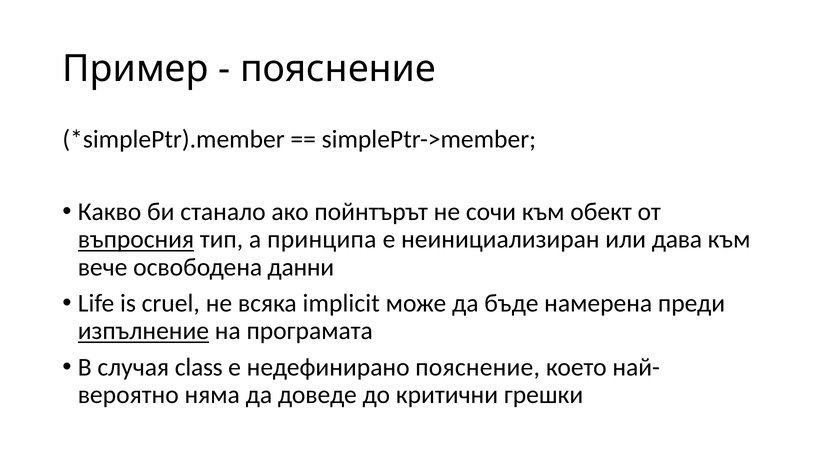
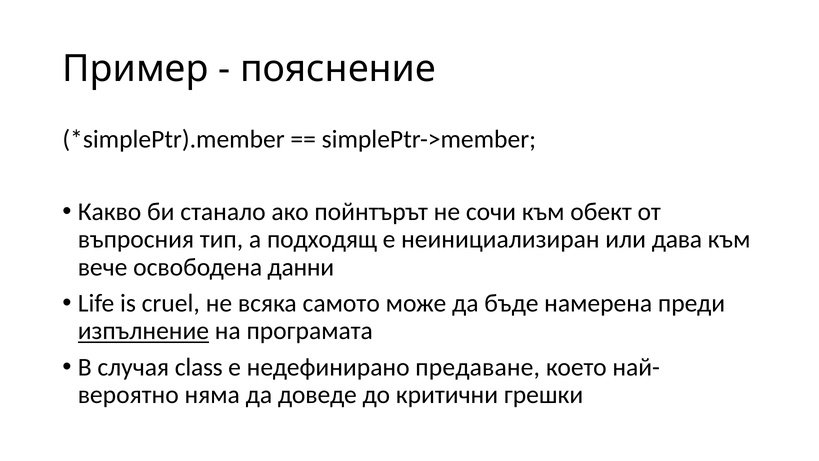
въпросния underline: present -> none (136, 239)
принципа: принципа -> подходящ (322, 239)
implicit: implicit -> самото (341, 303)
недефинирано пояснение: пояснение -> предаване (478, 367)
